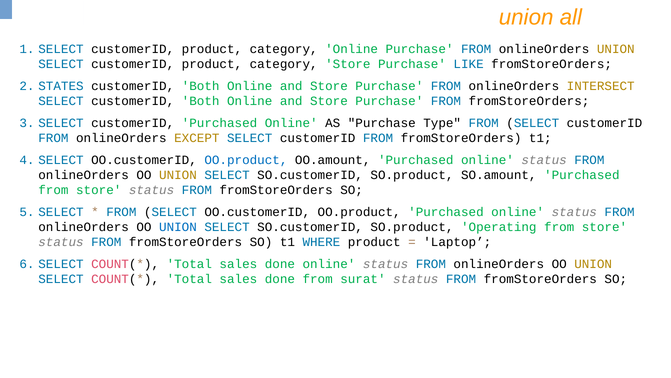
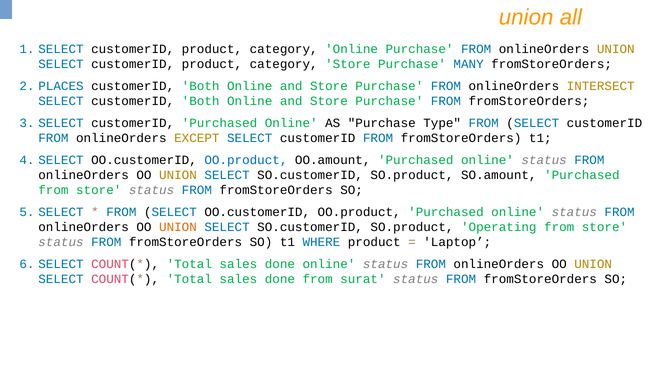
LIKE: LIKE -> MANY (469, 64)
STATES: STATES -> PLACES (61, 86)
UNION colour: blue -> orange (178, 227)
